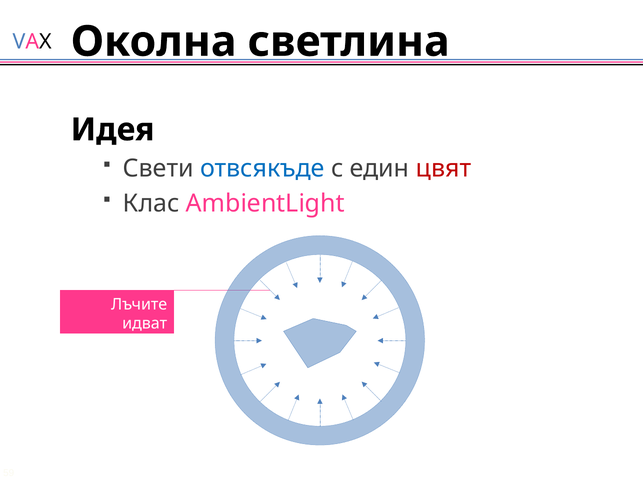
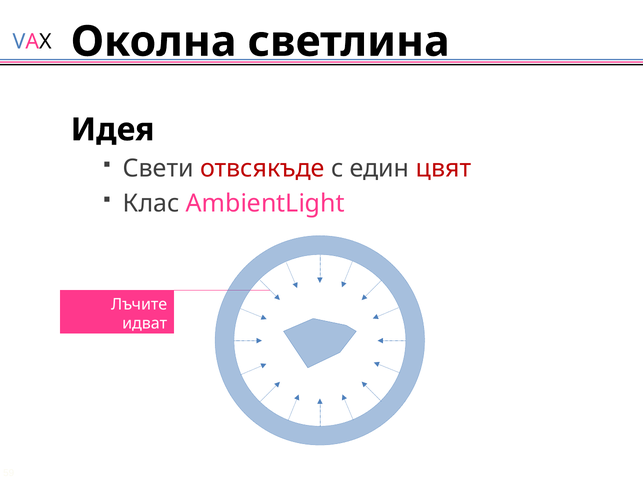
отвсякъде colour: blue -> red (262, 169)
